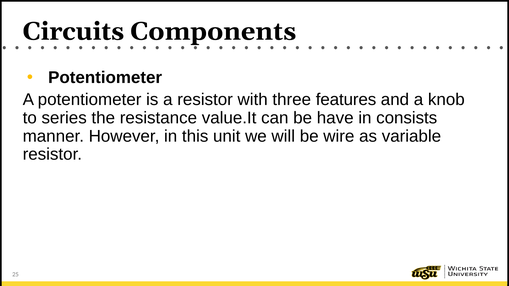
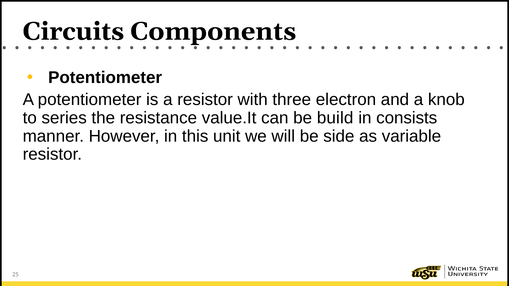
features: features -> electron (346, 100)
have: have -> build (335, 118)
wire: wire -> side (339, 136)
